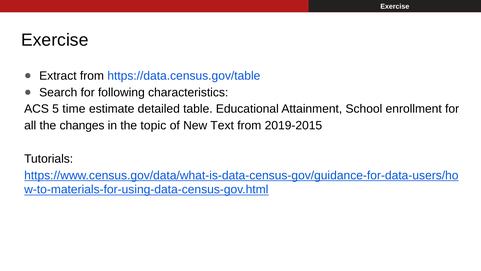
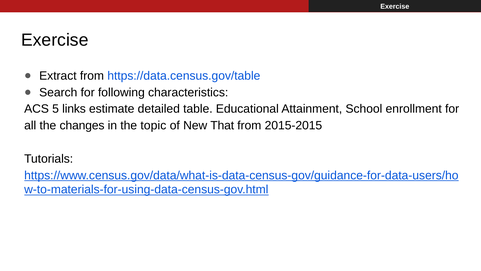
time: time -> links (74, 109)
Text: Text -> That (222, 125)
2019-2015: 2019-2015 -> 2015-2015 (293, 125)
